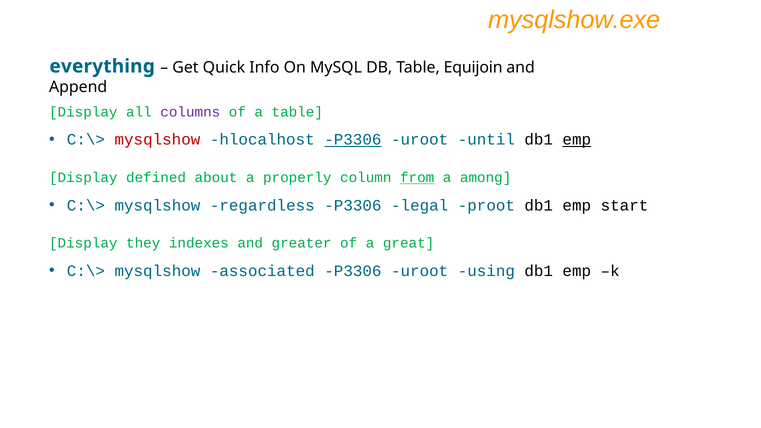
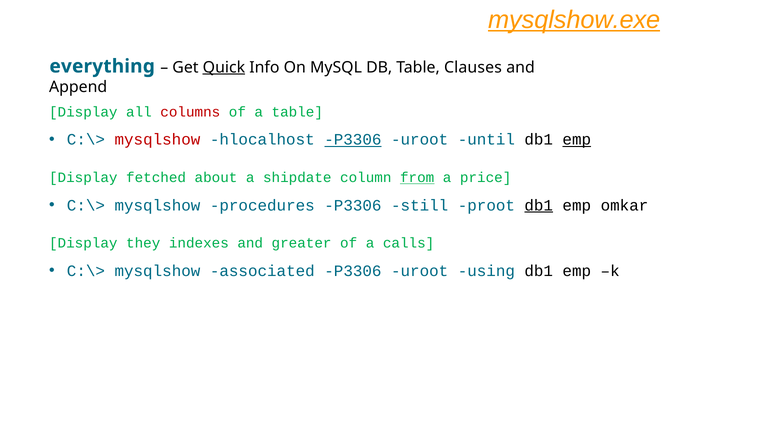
mysqlshow.exe underline: none -> present (574, 20)
Quick underline: none -> present (224, 67)
Equijoin: Equijoin -> Clauses (473, 67)
columns colour: purple -> red (190, 112)
defined: defined -> fetched (156, 178)
properly: properly -> shipdate (297, 178)
among: among -> price (486, 178)
regardless: regardless -> procedures (262, 205)
legal: legal -> still (420, 205)
db1 underline: none -> present (539, 205)
start: start -> omkar (624, 205)
great: great -> calls (409, 243)
